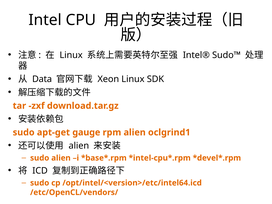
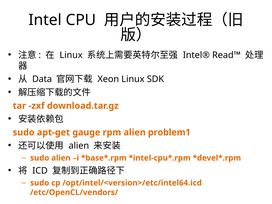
Sudo™: Sudo™ -> Read™ (226, 55)
oclgrind1: oclgrind1 -> problem1 (169, 132)
